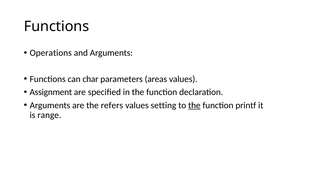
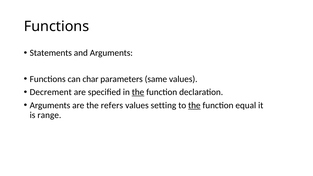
Operations: Operations -> Statements (51, 53)
areas: areas -> same (156, 79)
Assignment: Assignment -> Decrement (51, 92)
the underline: none -> present (138, 92)
printf: printf -> equal (246, 105)
